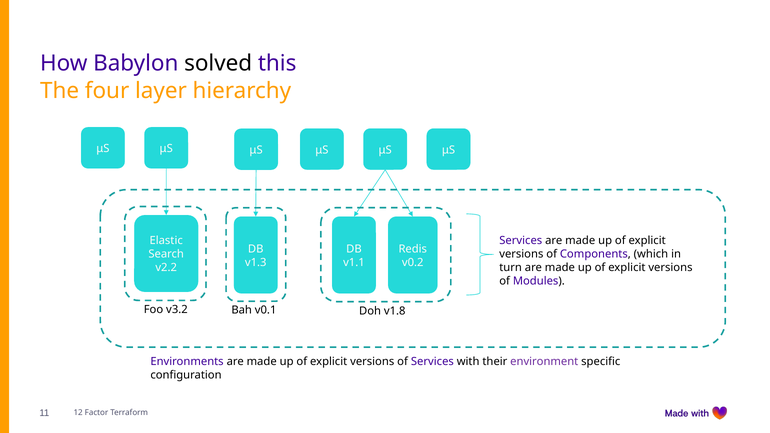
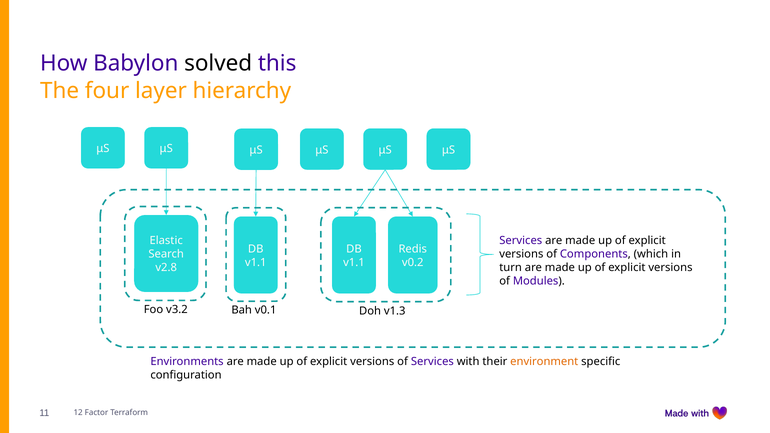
v1.3: v1.3 -> v1.1 (256, 263)
v2.2: v2.2 -> v2.8 (166, 268)
v1.8: v1.8 -> v1.3 (395, 311)
environment colour: purple -> orange (544, 362)
